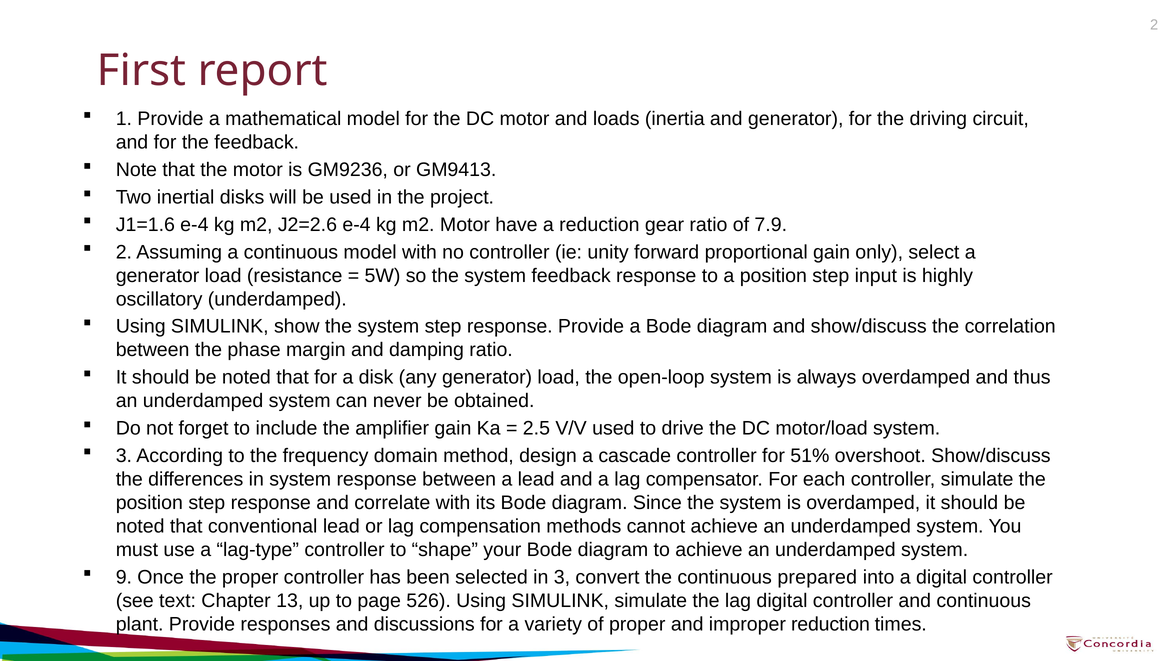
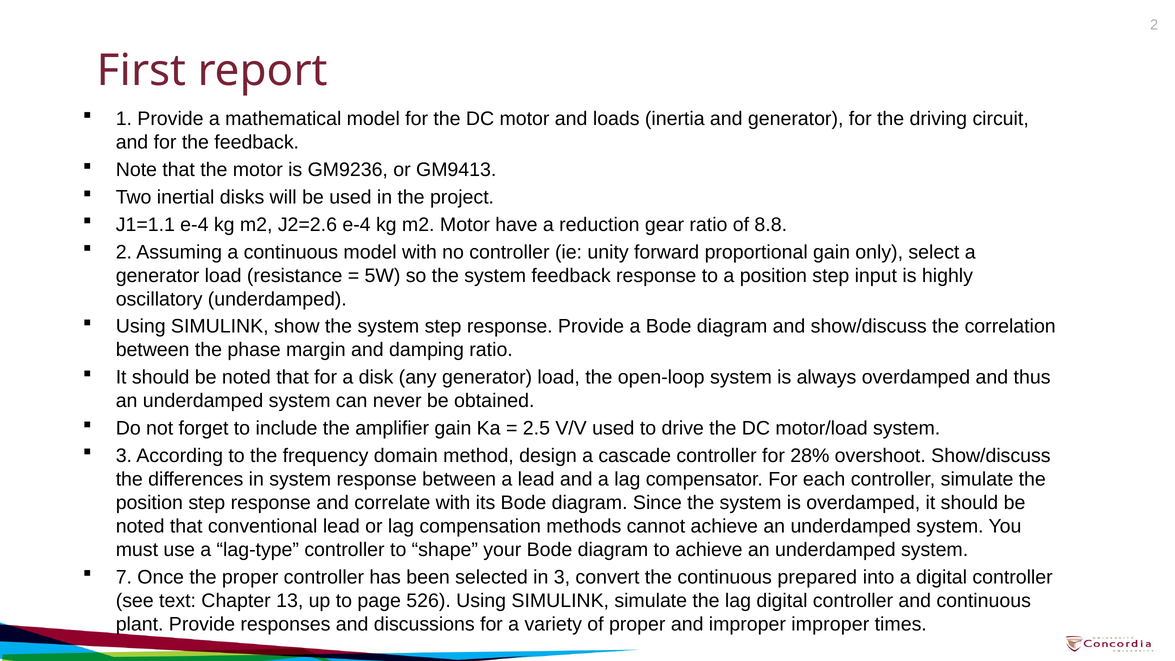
J1=1.6: J1=1.6 -> J1=1.1 (145, 225)
7.9: 7.9 -> 8.8 (771, 225)
51%: 51% -> 28% (810, 456)
9: 9 -> 7 (124, 577)
improper reduction: reduction -> improper (830, 624)
